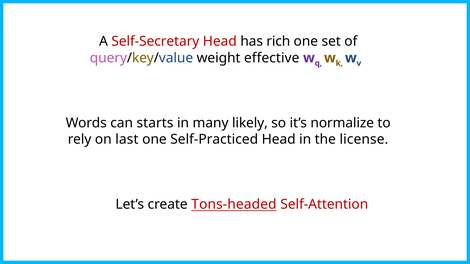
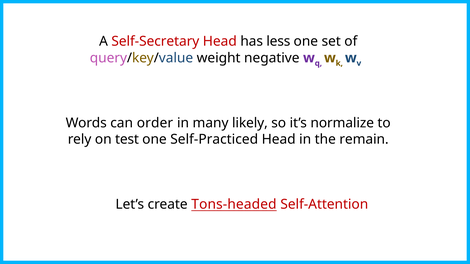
rich: rich -> less (278, 41)
effective: effective -> negative (272, 58)
starts: starts -> order (155, 123)
last: last -> test (127, 140)
license: license -> remain (364, 140)
